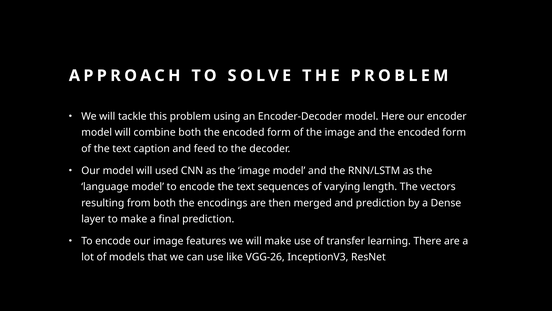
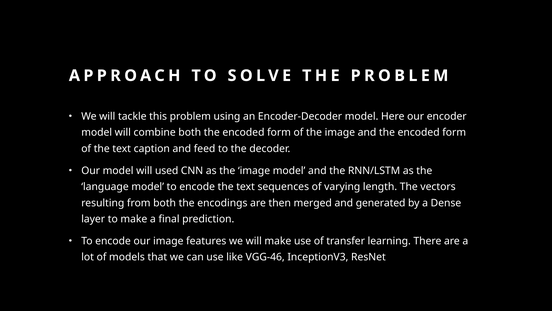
and prediction: prediction -> generated (381, 203)
VGG-26: VGG-26 -> VGG-46 (265, 257)
